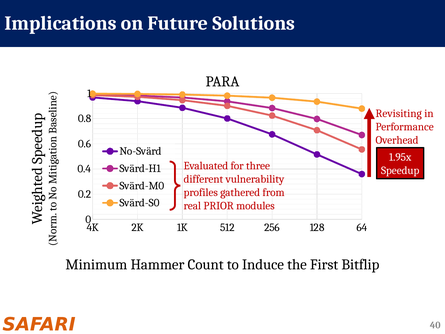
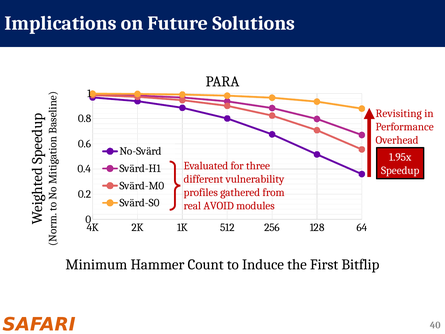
PRIOR: PRIOR -> AVOID (219, 206)
